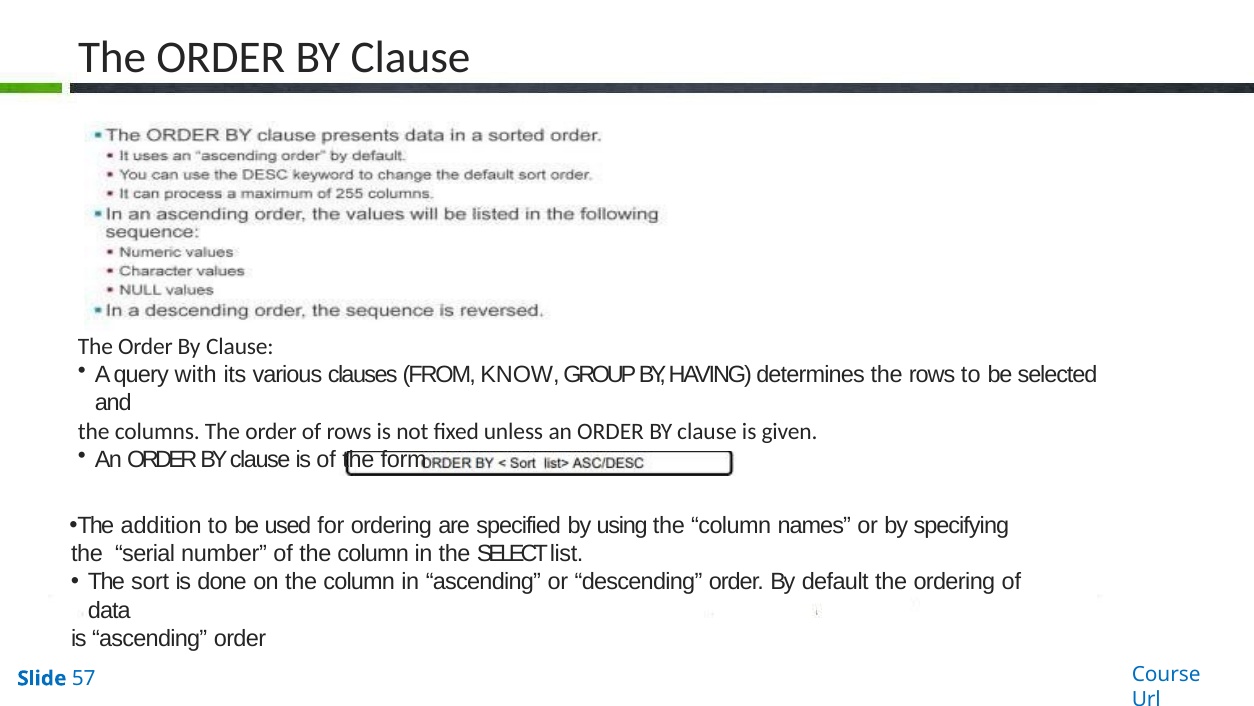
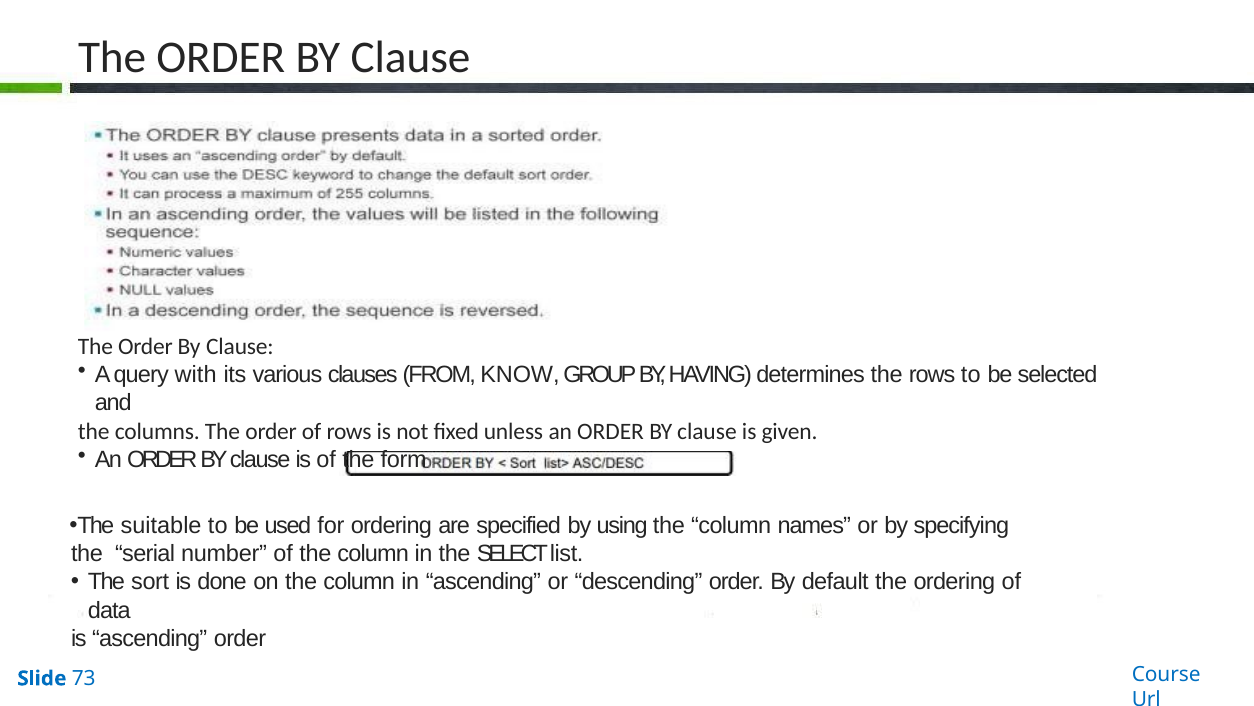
addition: addition -> suitable (161, 525)
57: 57 -> 73 (84, 678)
